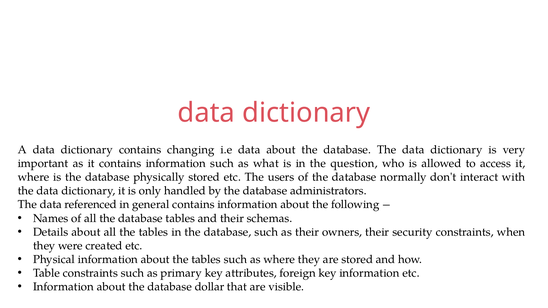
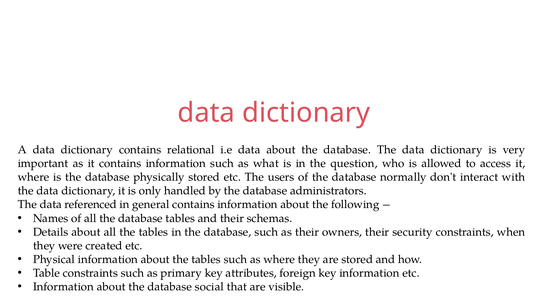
changing: changing -> relational (191, 150)
dollar: dollar -> social (209, 287)
